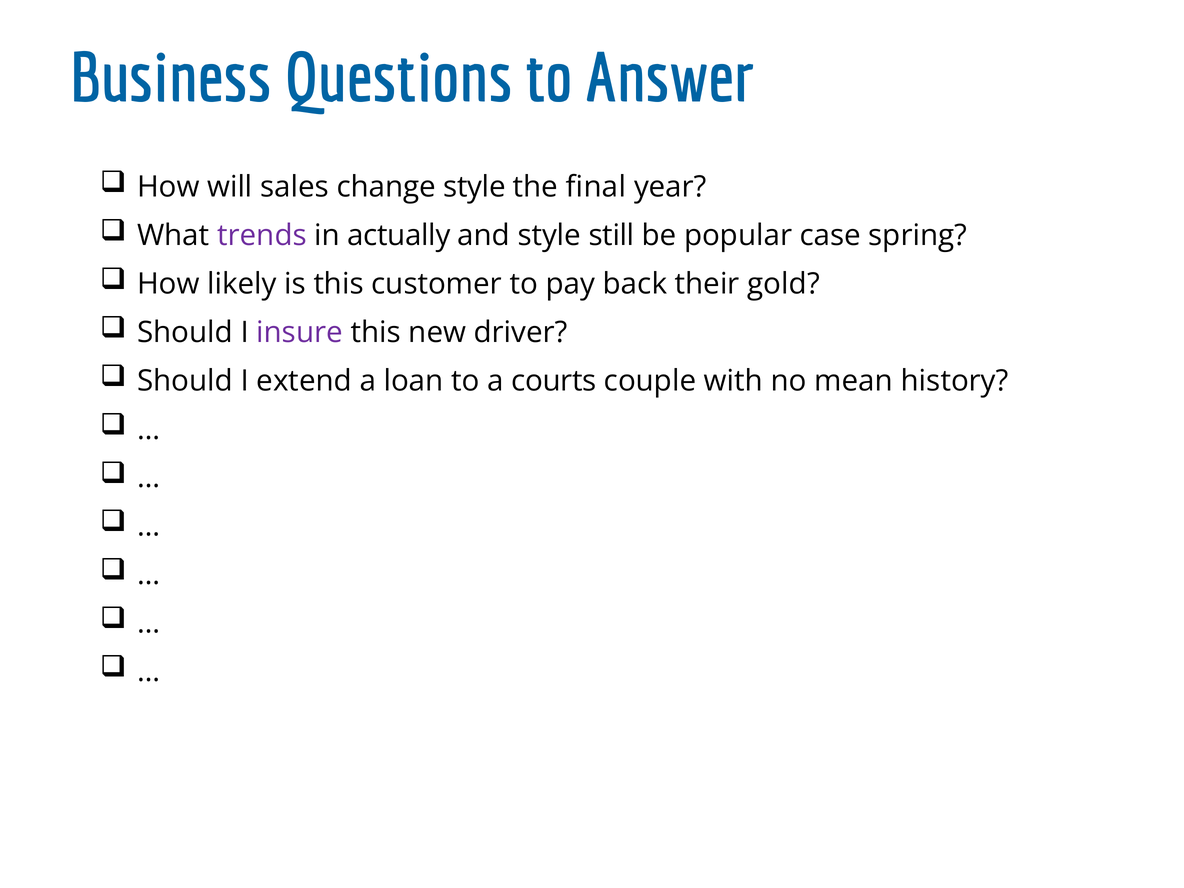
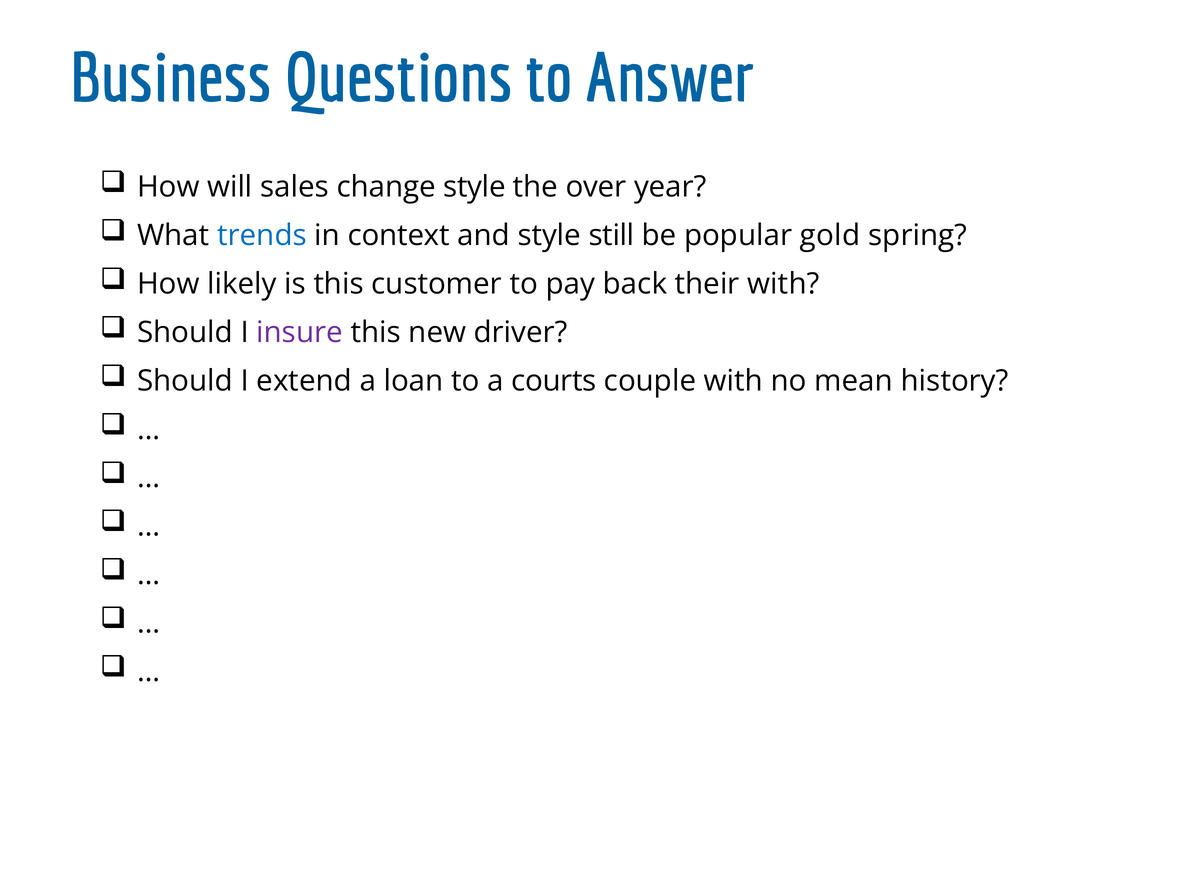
final: final -> over (596, 187)
trends colour: purple -> blue (262, 236)
actually: actually -> context (399, 236)
case: case -> gold (830, 236)
their gold: gold -> with (783, 284)
